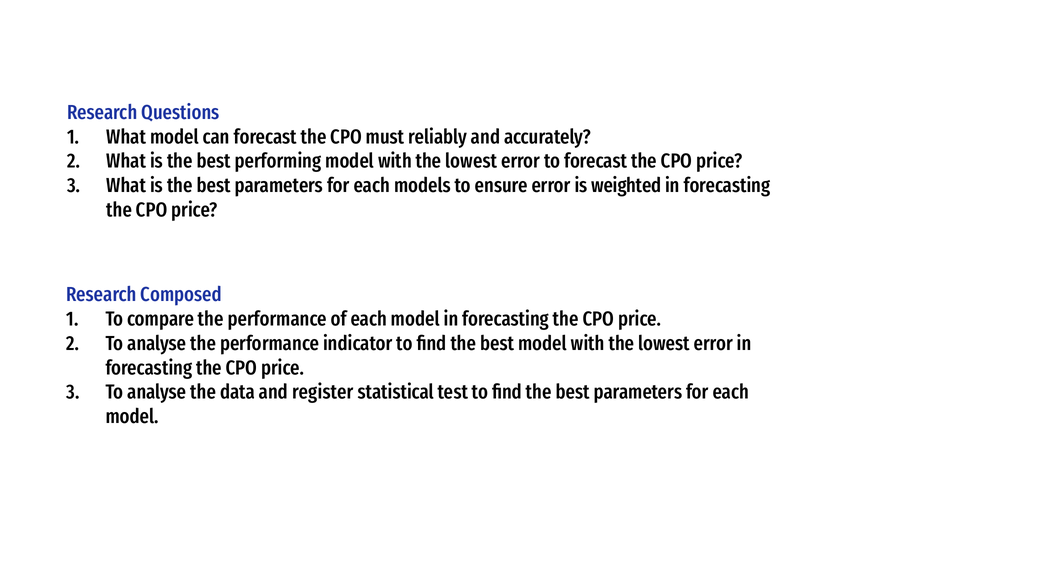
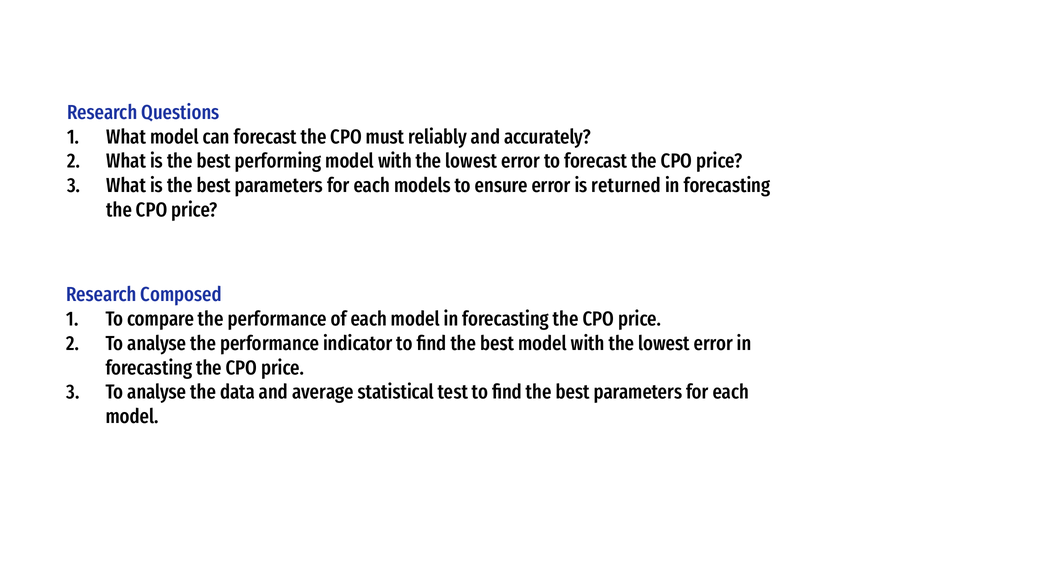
weighted: weighted -> returned (626, 186)
register: register -> average (323, 392)
